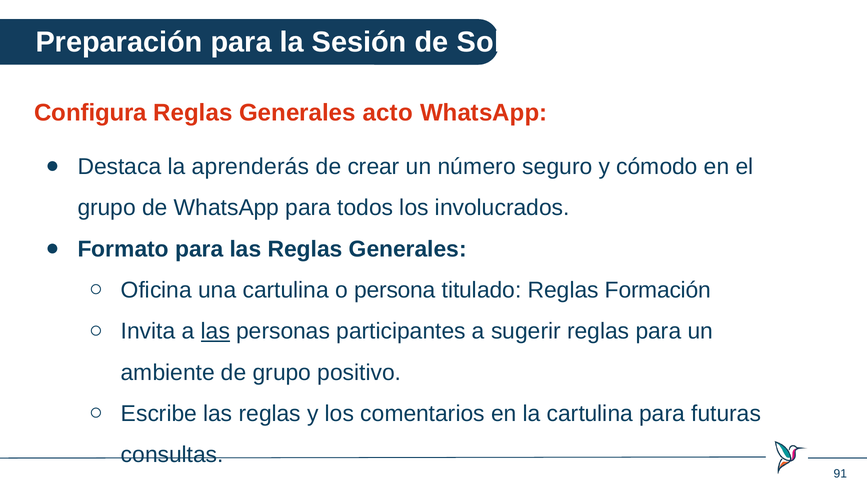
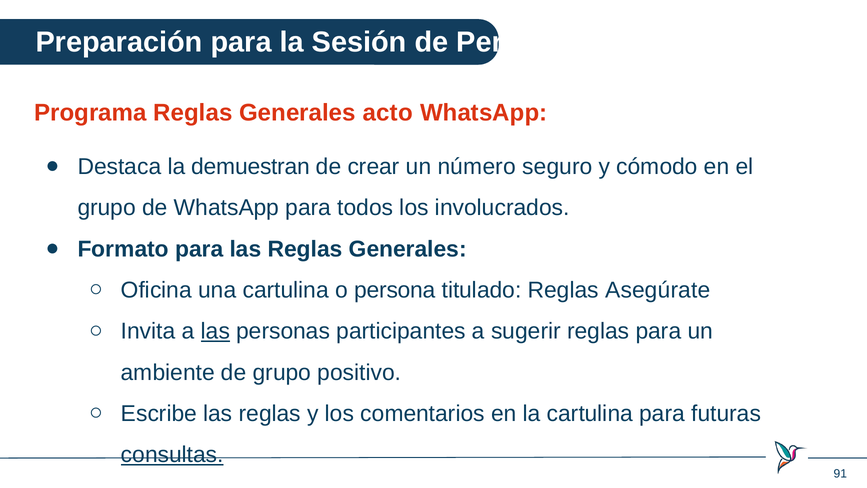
Solo: Solo -> Pero (488, 42)
Configura: Configura -> Programa (90, 113)
aprenderás: aprenderás -> demuestran (251, 166)
Formación: Formación -> Asegúrate (658, 290)
consultas underline: none -> present (172, 455)
